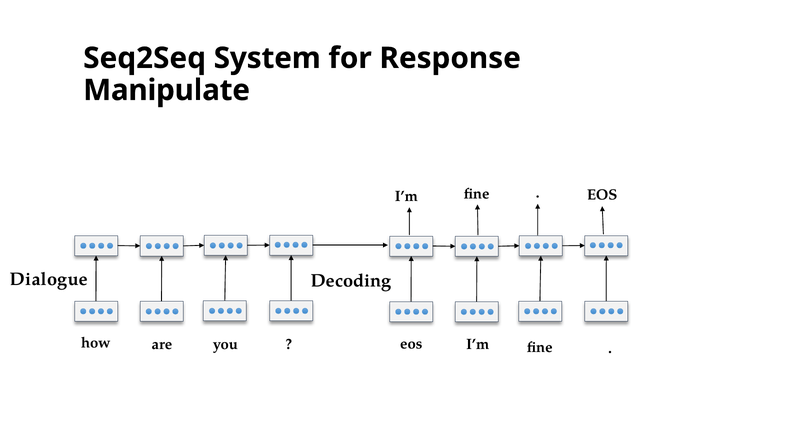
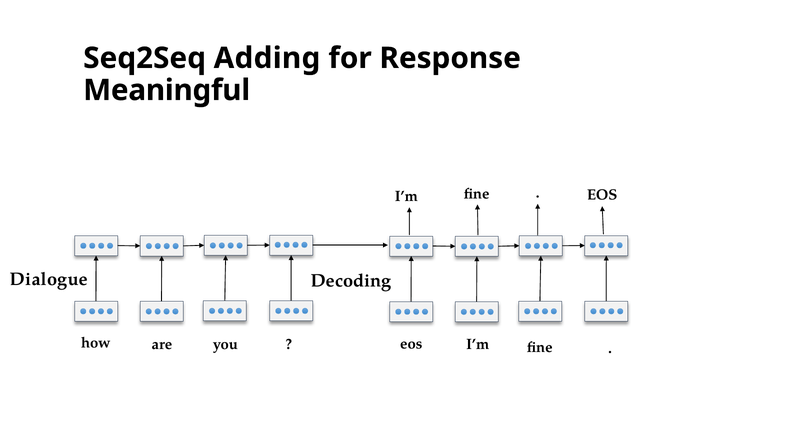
System: System -> Adding (267, 58)
Manipulate: Manipulate -> Meaningful (167, 90)
